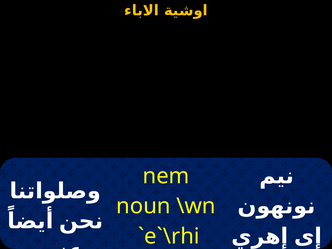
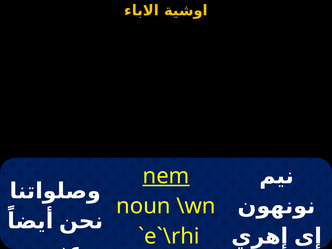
nem underline: none -> present (166, 176)
